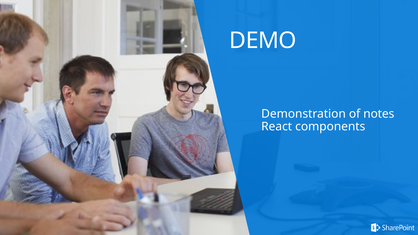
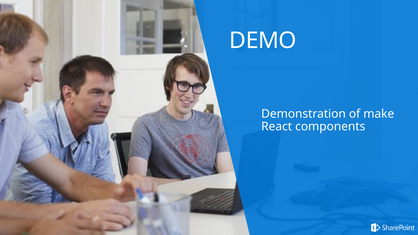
notes: notes -> make (379, 114)
